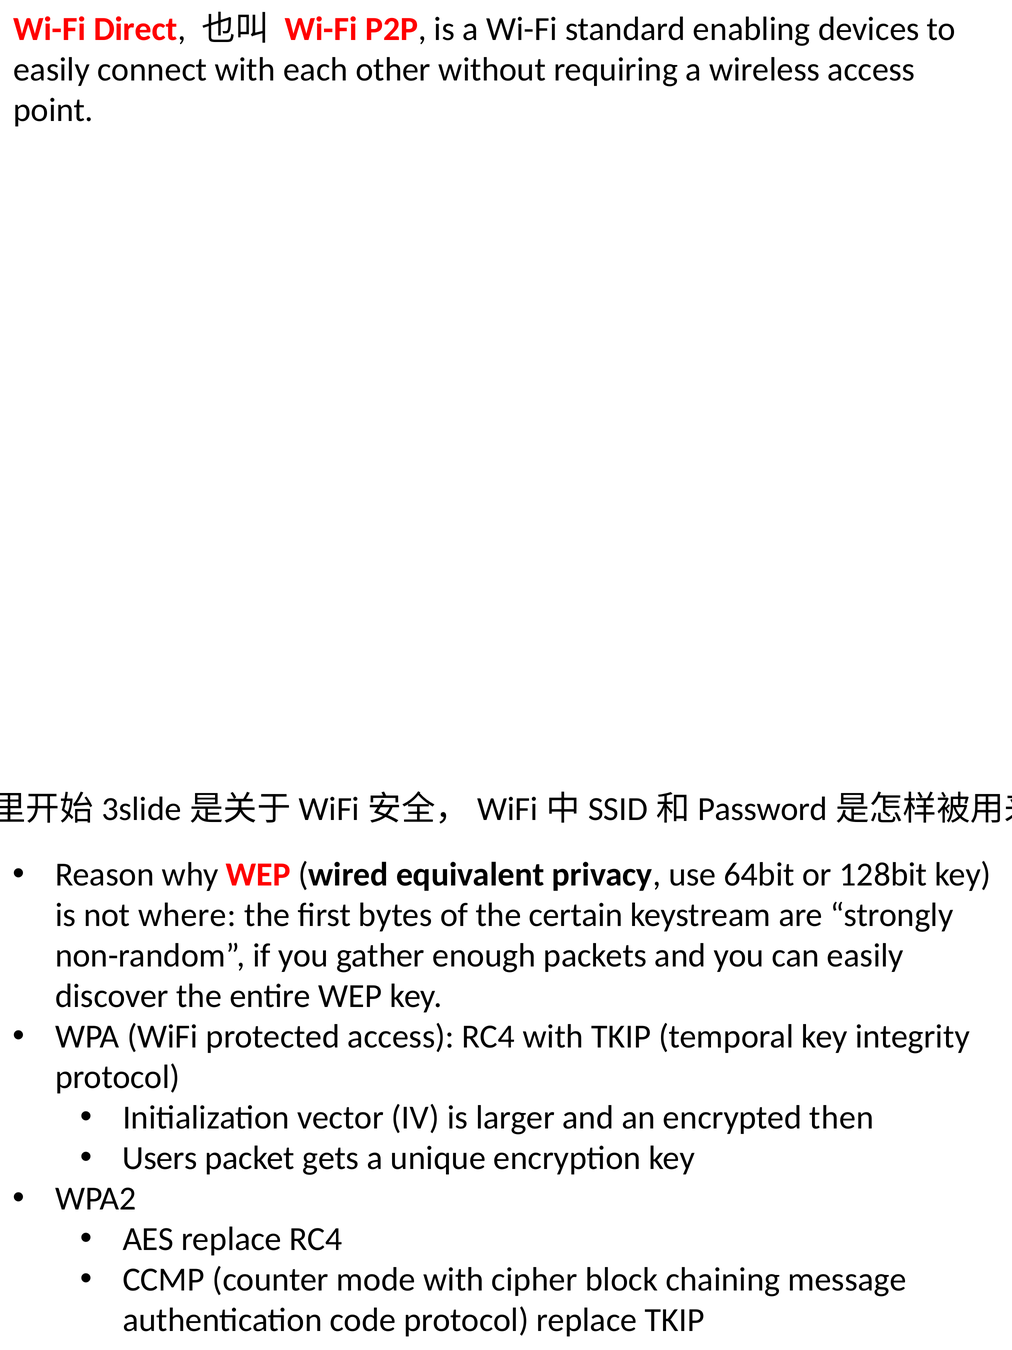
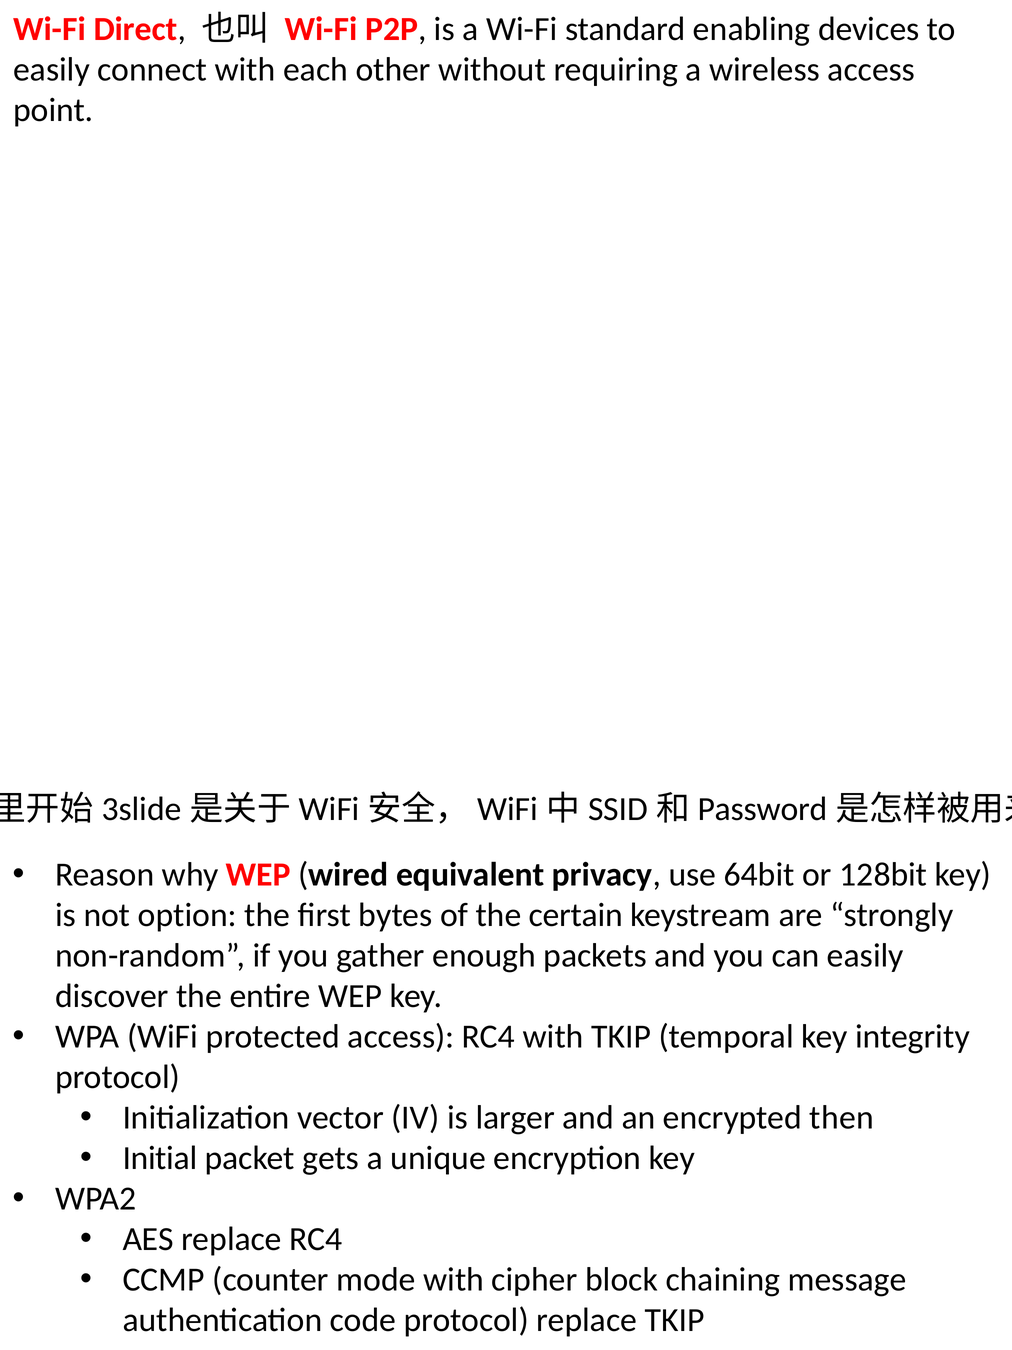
where: where -> option (187, 915)
Users: Users -> Initial (160, 1158)
